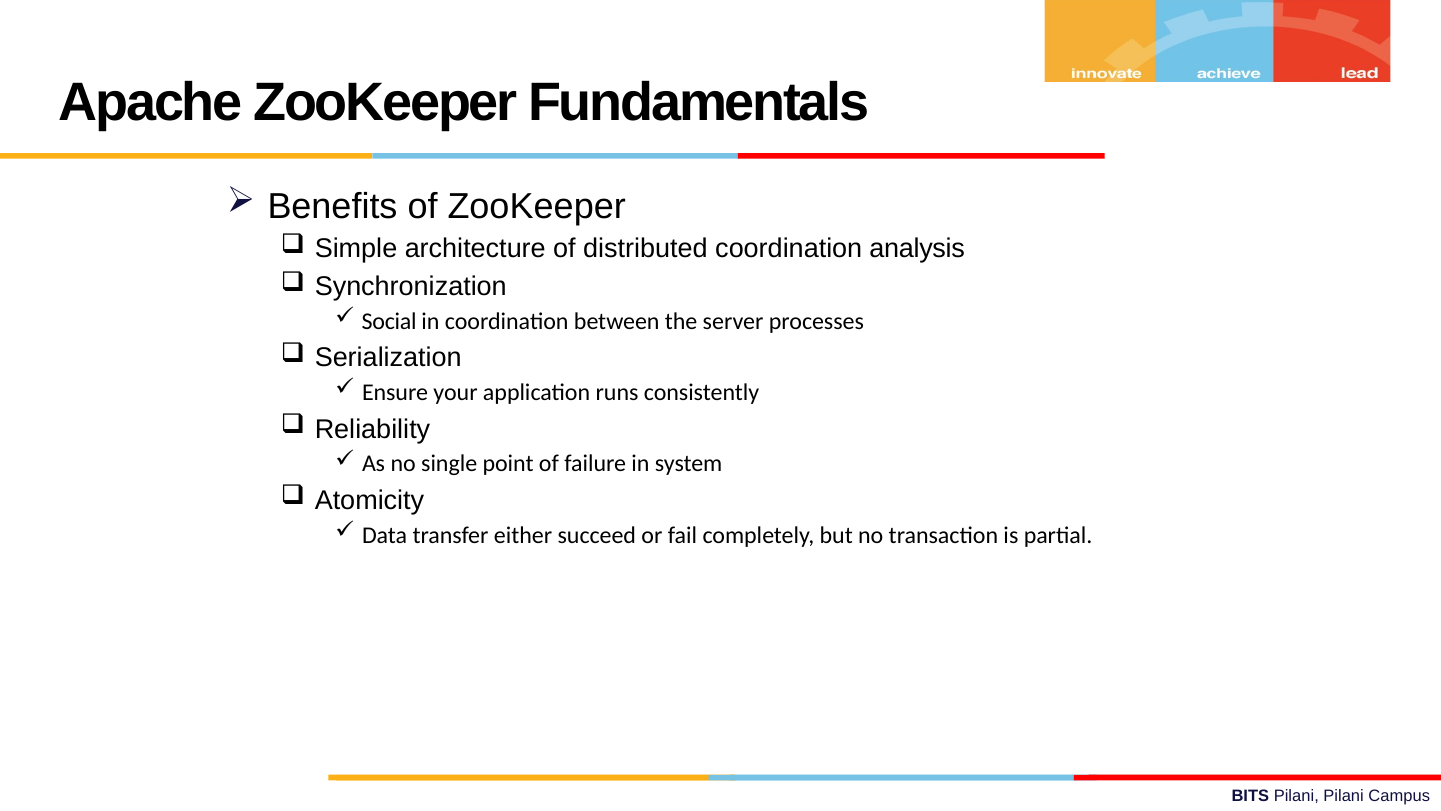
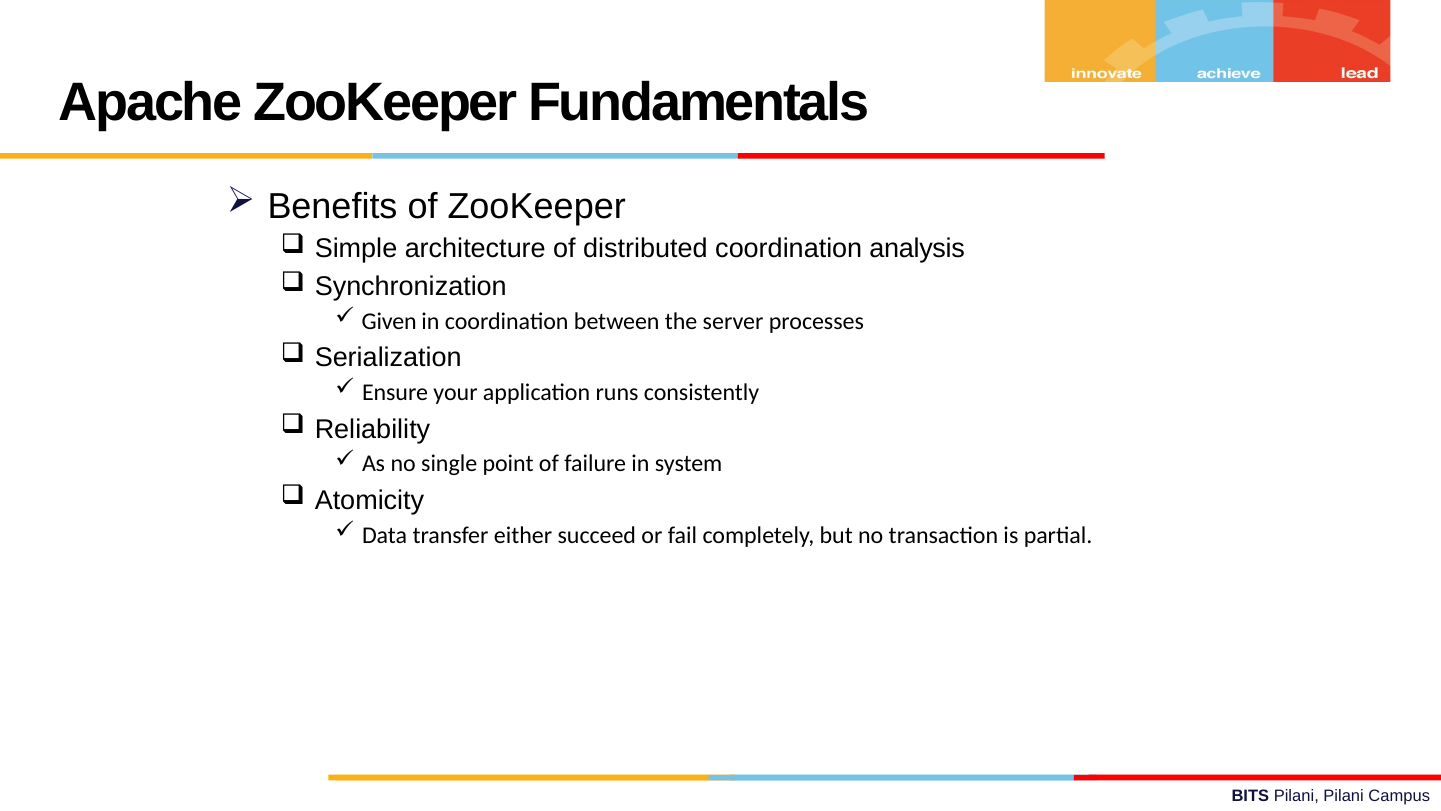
Social: Social -> Given (389, 321)
